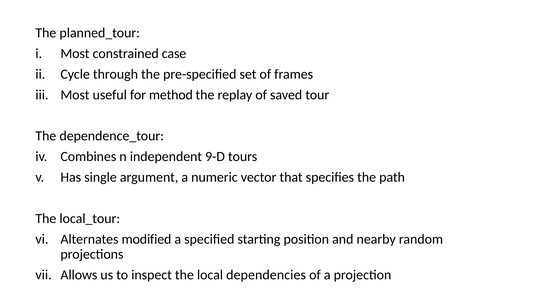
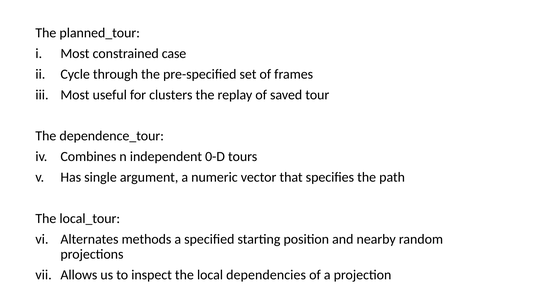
method: method -> clusters (171, 95)
9-D: 9-D -> 0-D (215, 156)
modified: modified -> methods (146, 239)
